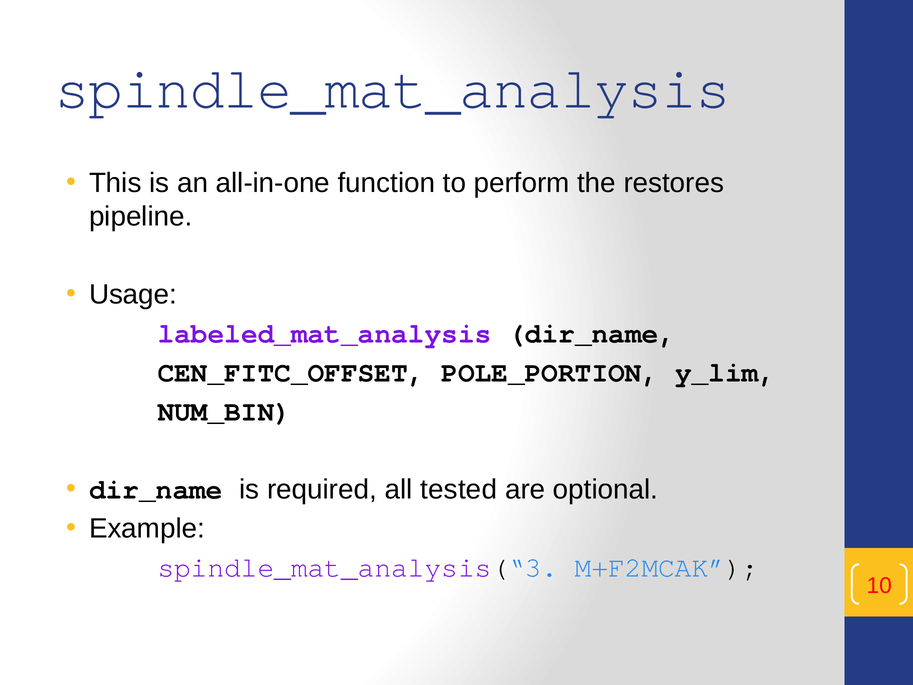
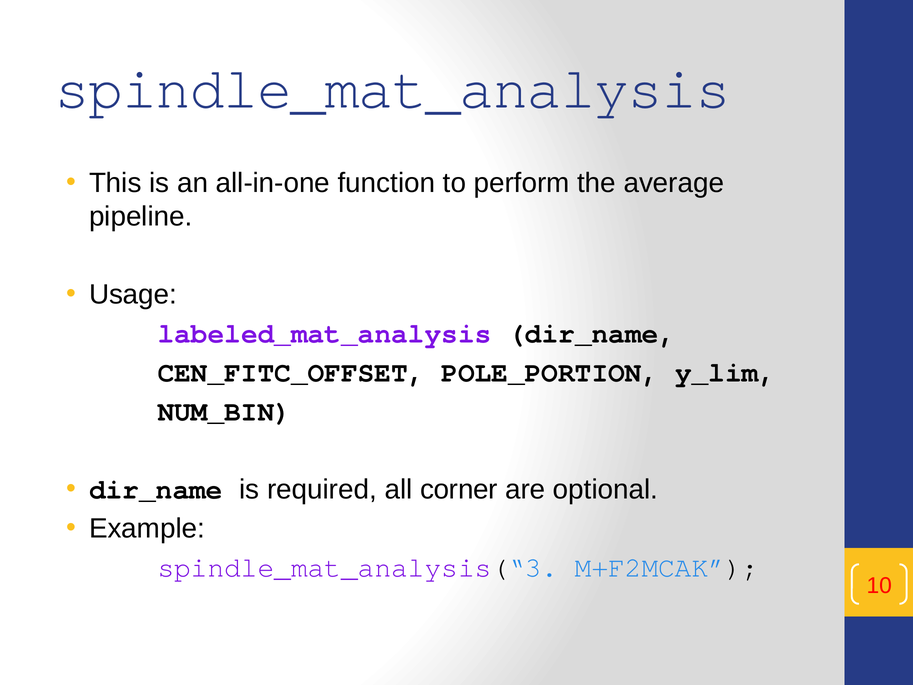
restores: restores -> average (674, 183)
tested: tested -> corner (459, 489)
